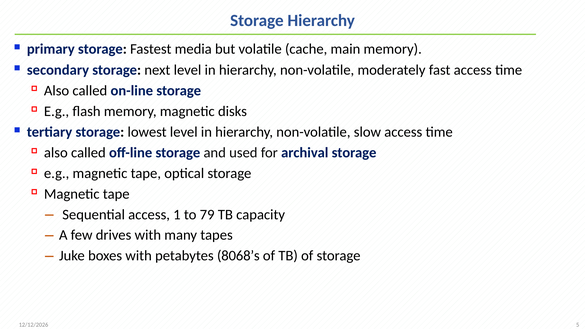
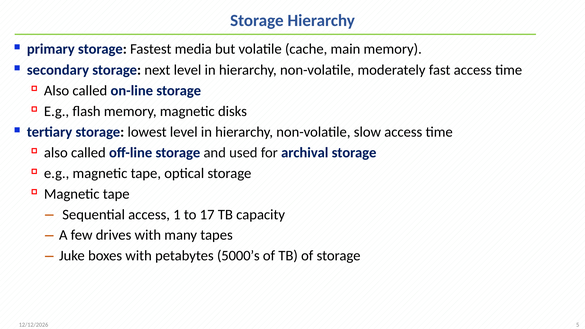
79: 79 -> 17 (207, 215)
8068’s: 8068’s -> 5000’s (238, 256)
